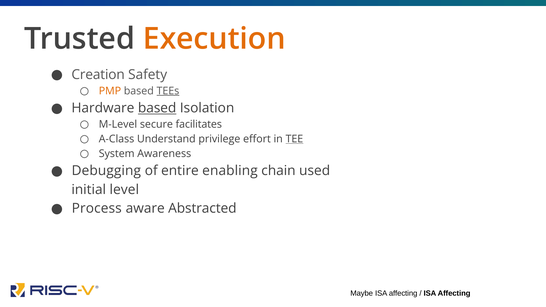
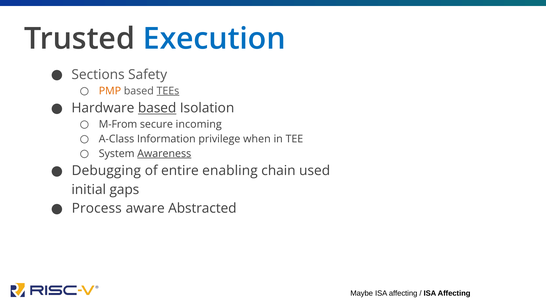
Execution colour: orange -> blue (214, 39)
Creation: Creation -> Sections (98, 75)
M-Level: M-Level -> M-From (118, 124)
facilitates: facilitates -> incoming (199, 124)
Understand: Understand -> Information (166, 139)
effort: effort -> when (257, 139)
TEE underline: present -> none (294, 139)
Awareness underline: none -> present (164, 154)
level: level -> gaps (124, 190)
